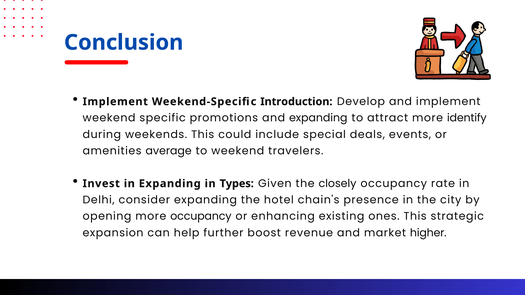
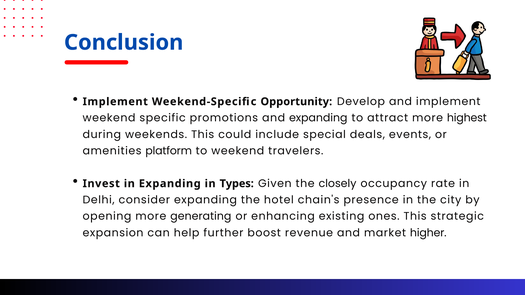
Introduction: Introduction -> Opportunity (296, 102)
identify: identify -> highest (467, 118)
average: average -> platform (169, 151)
more occupancy: occupancy -> generating (201, 217)
